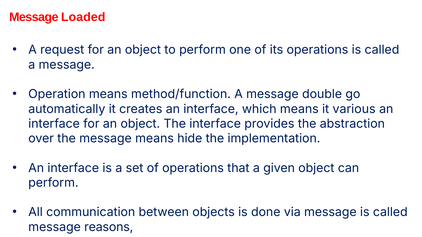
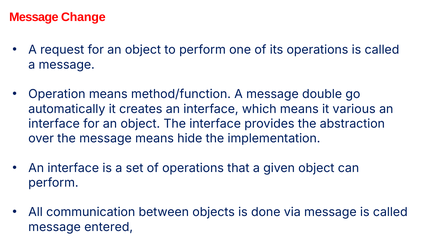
Loaded: Loaded -> Change (83, 17)
reasons: reasons -> entered (109, 227)
